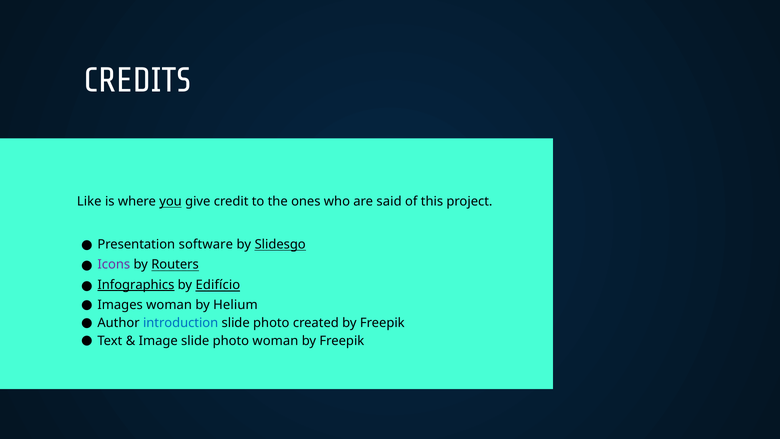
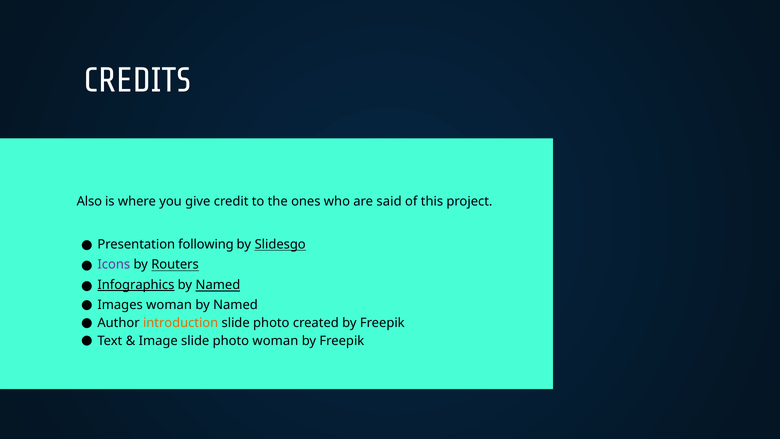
Like: Like -> Also (89, 202)
you underline: present -> none (171, 202)
software: software -> following (206, 244)
Edifício: Edifício -> Named (218, 285)
Helium: Helium -> Named (236, 305)
introduction colour: blue -> orange (181, 323)
